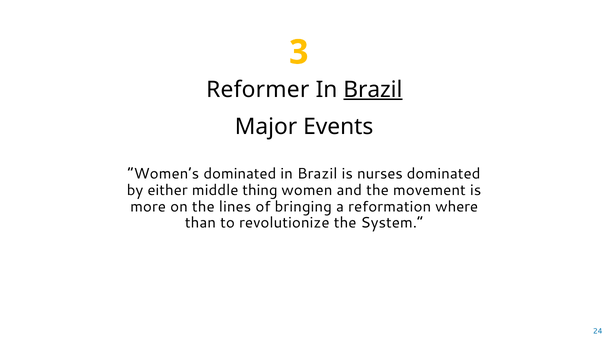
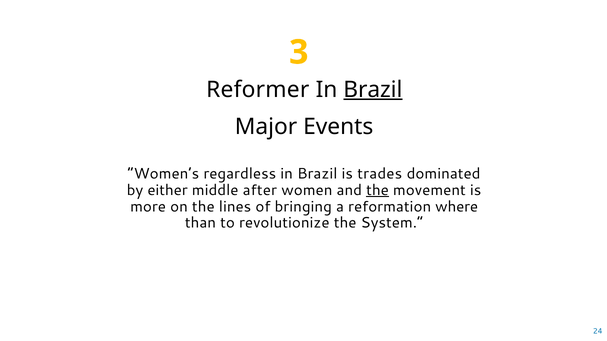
Women’s dominated: dominated -> regardless (240, 174)
nurses: nurses -> trades (380, 174)
thing: thing -> after (260, 190)
the underline: none -> present (378, 190)
